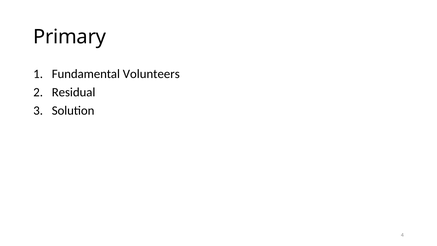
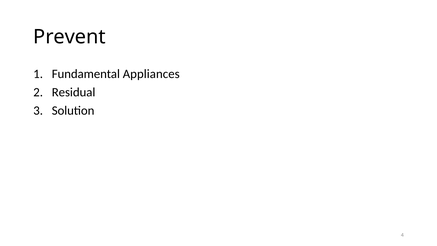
Primary: Primary -> Prevent (69, 37)
Volunteers: Volunteers -> Appliances (151, 74)
